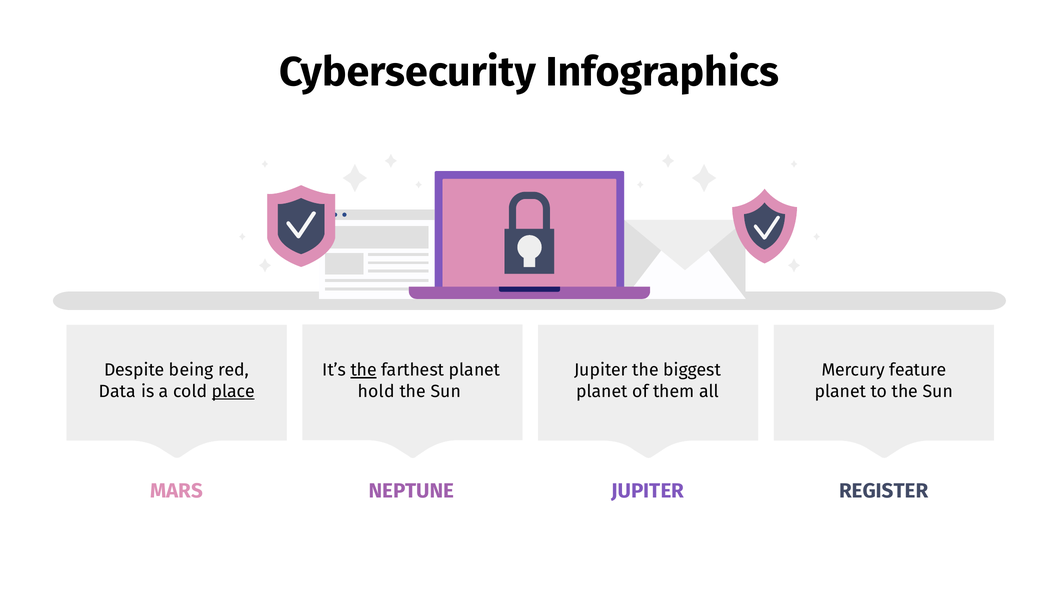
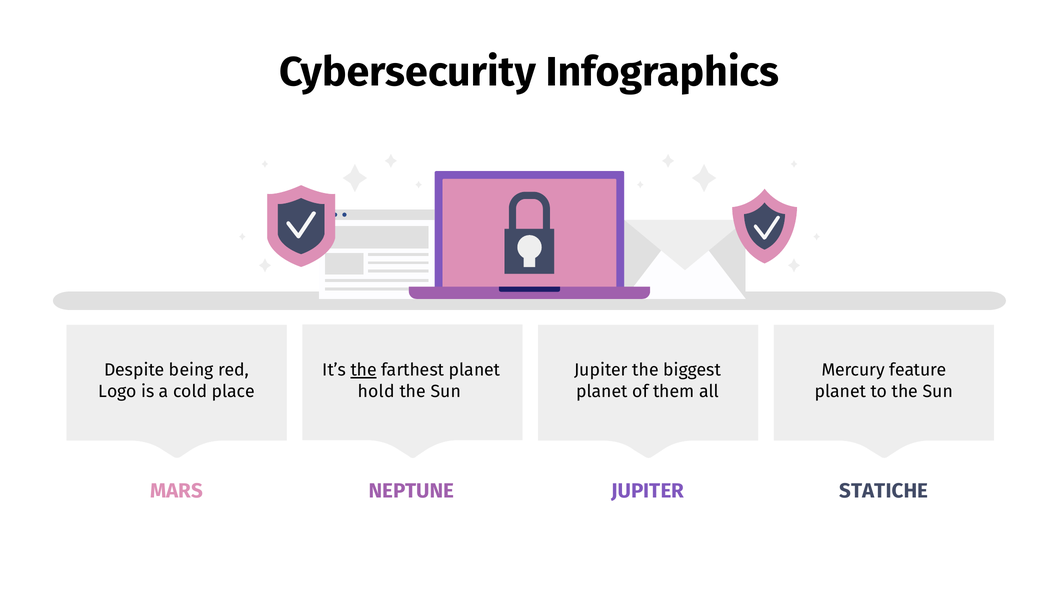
Data: Data -> Logo (118, 392)
place underline: present -> none (233, 392)
REGISTER: REGISTER -> STATICHE (884, 491)
